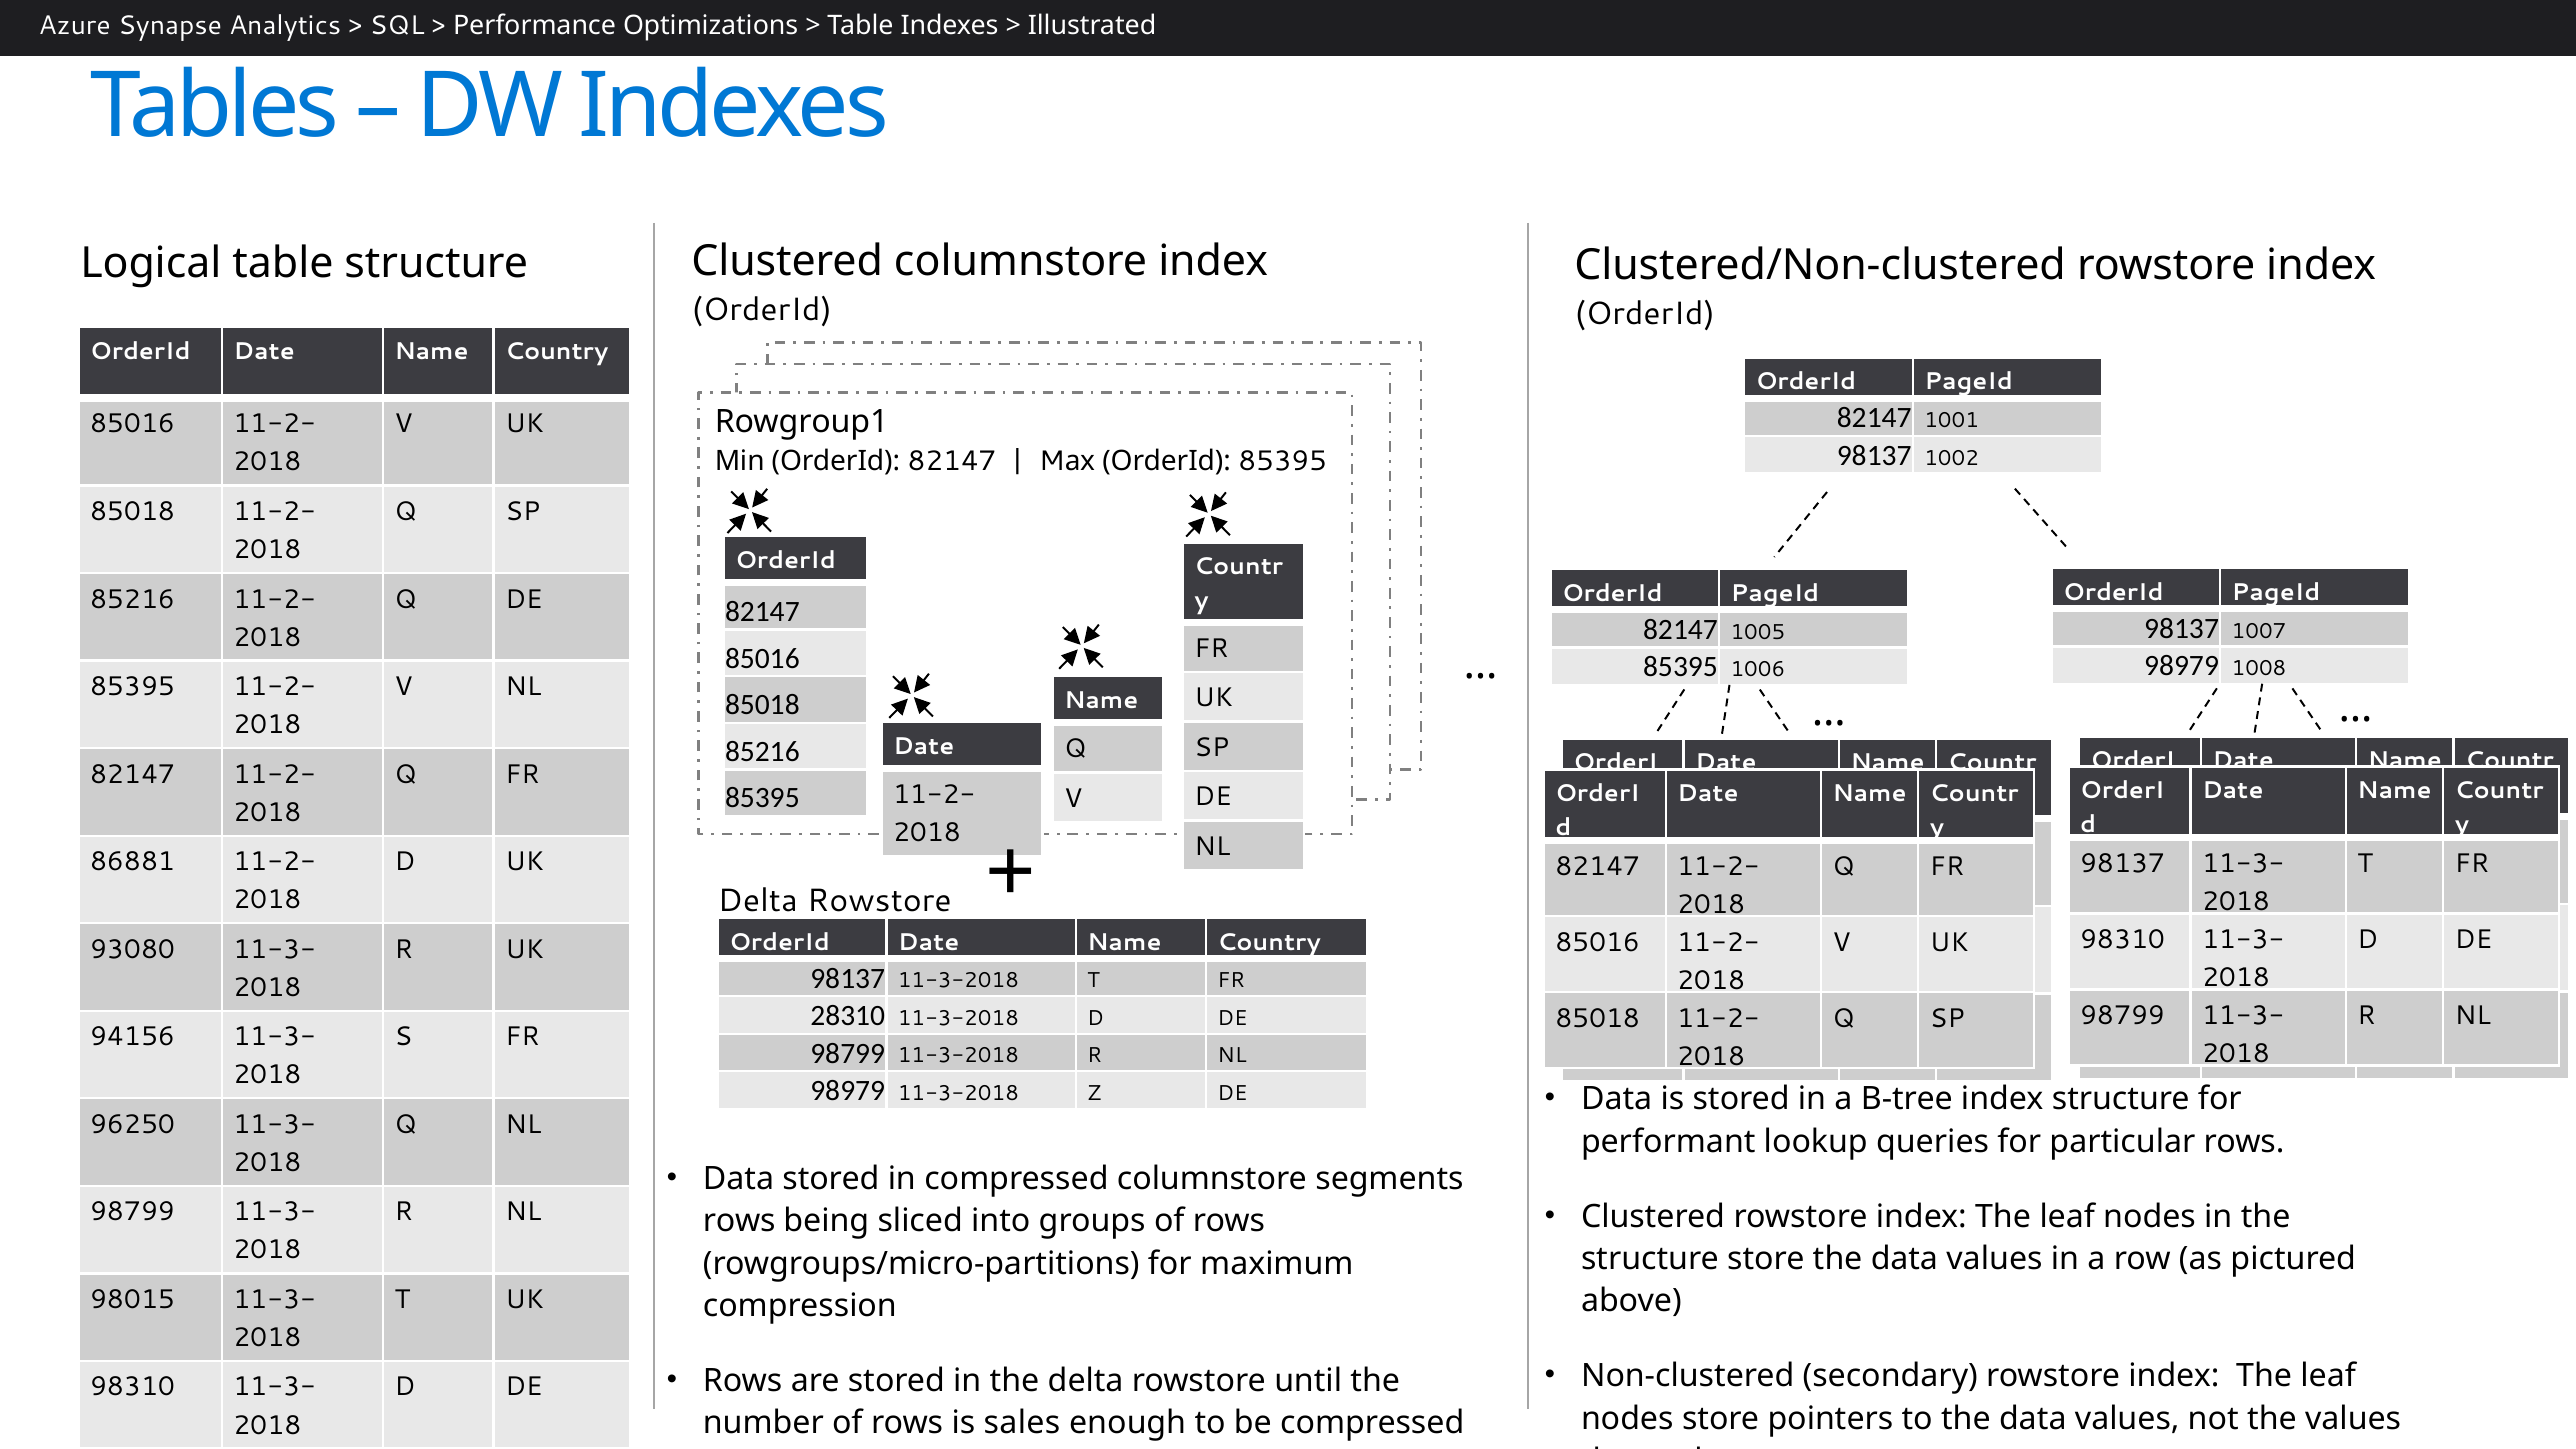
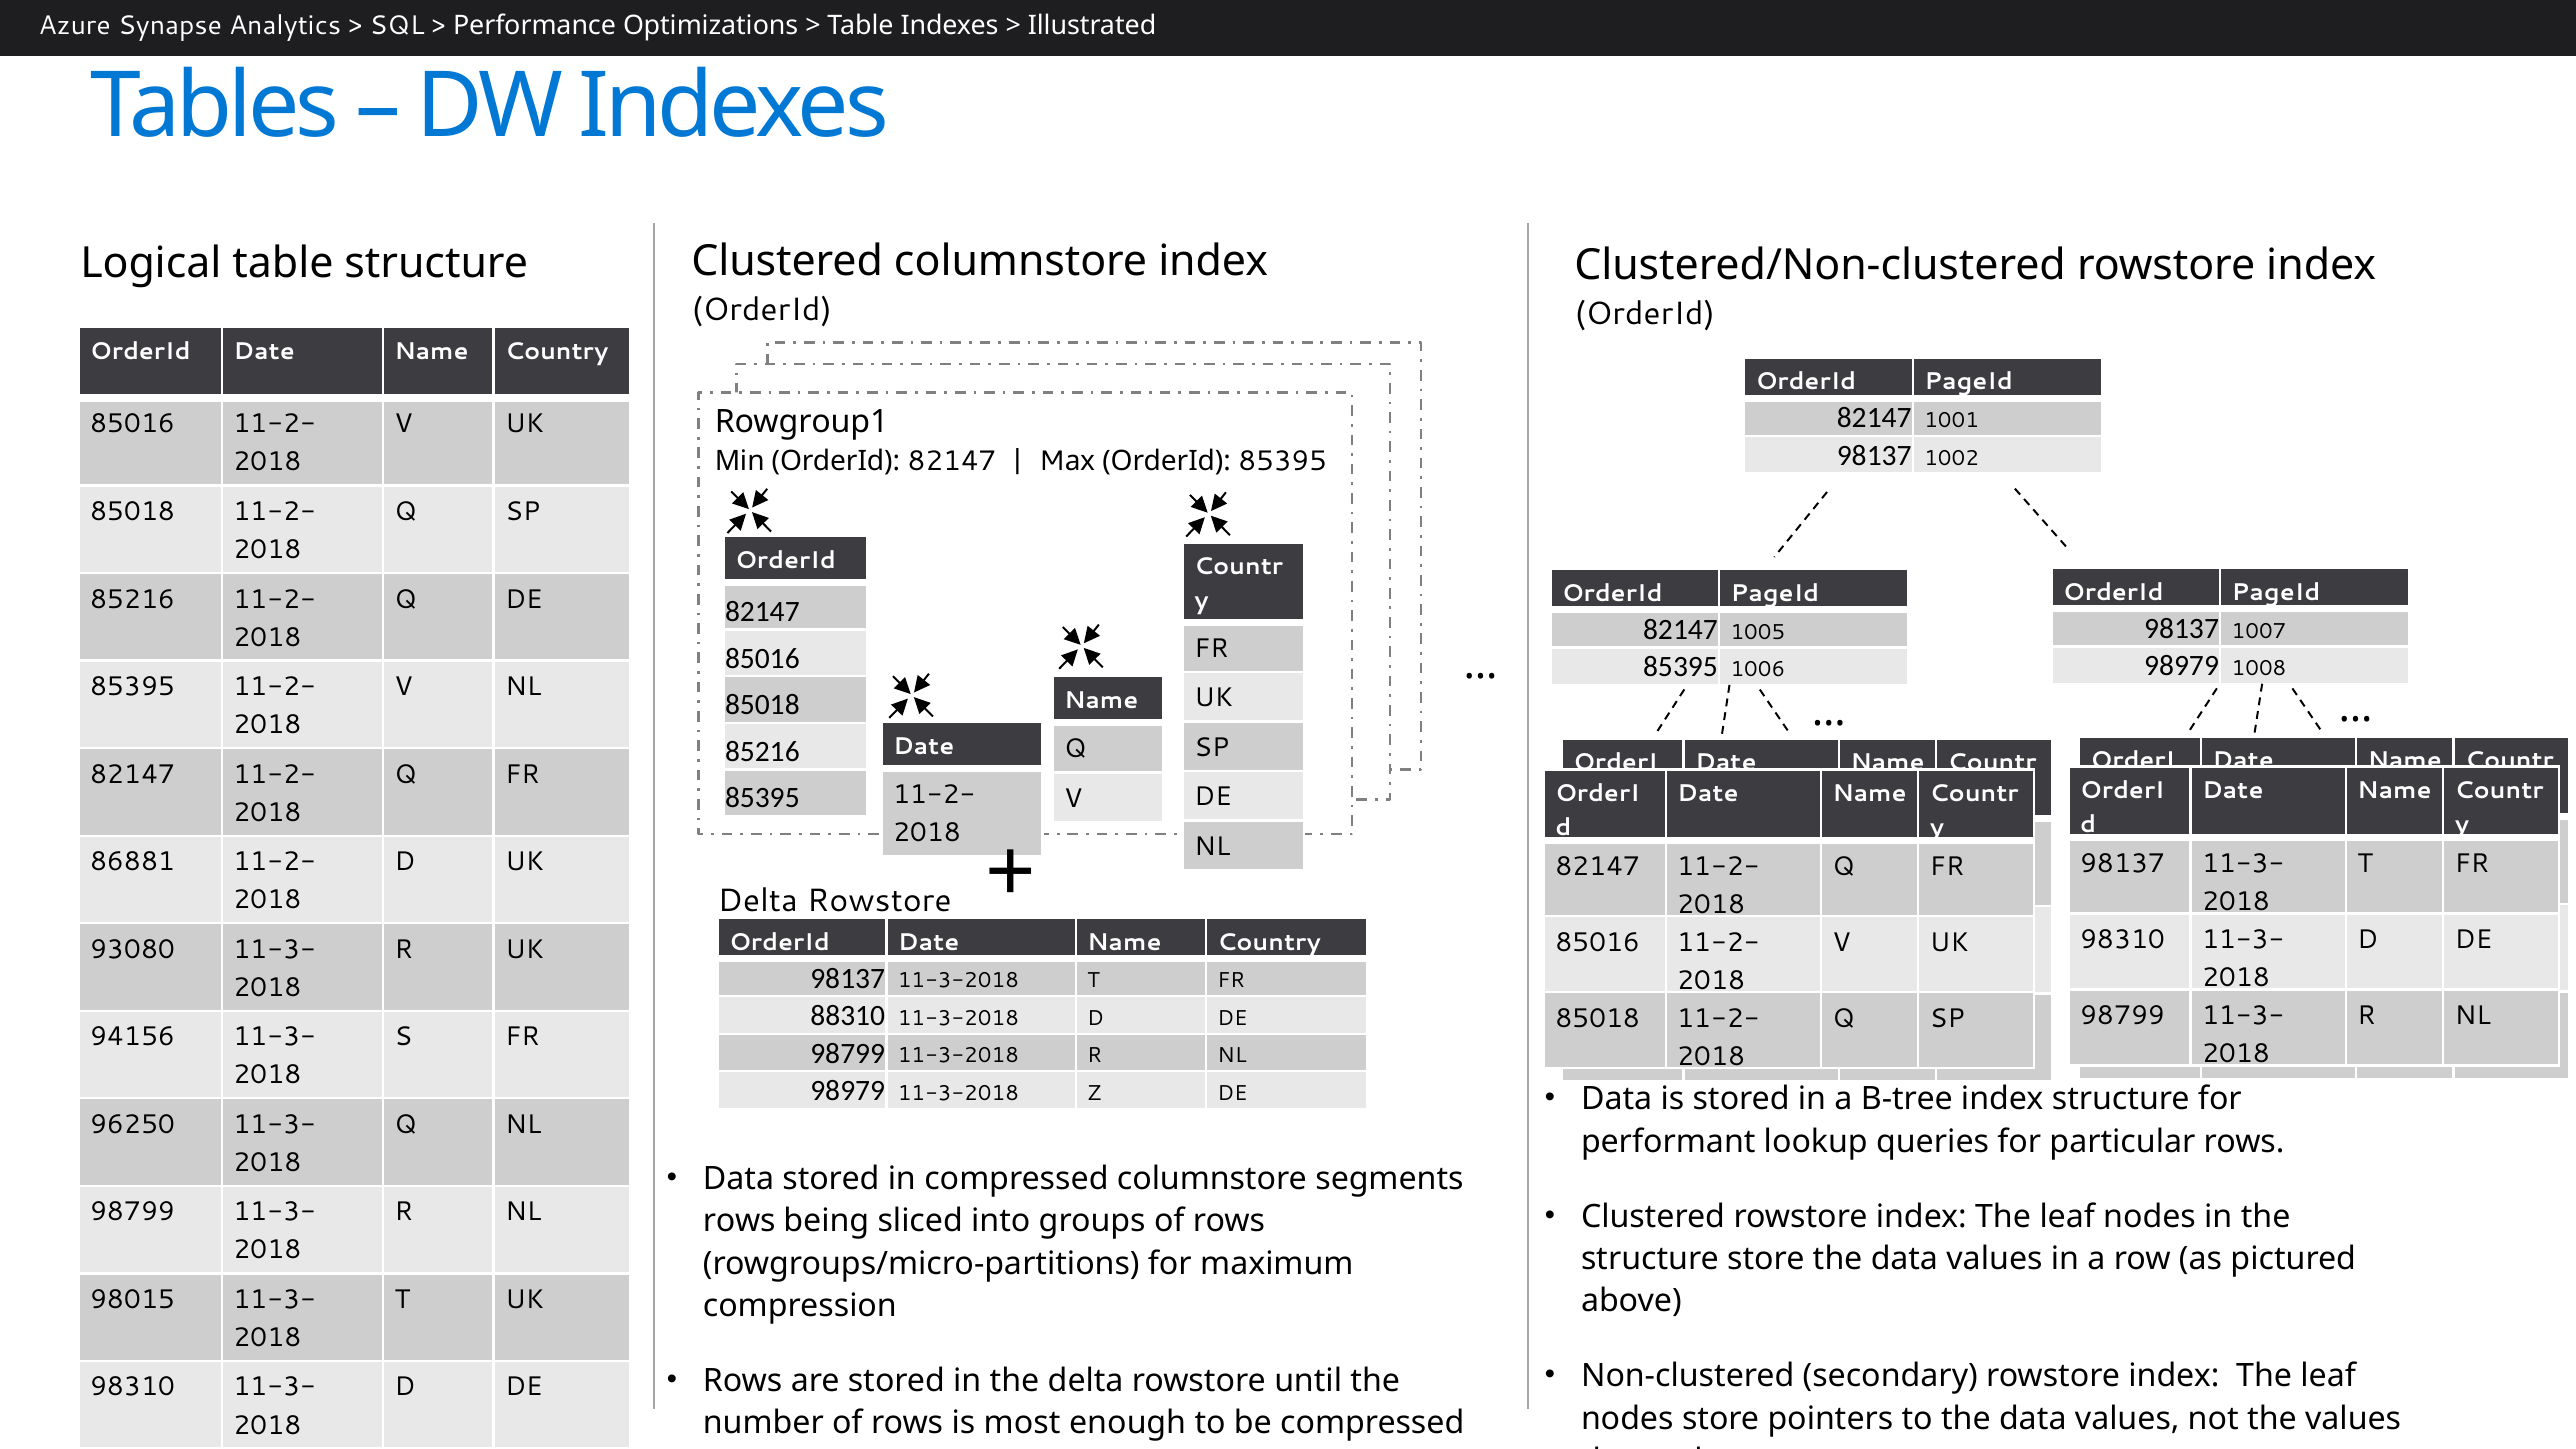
28310: 28310 -> 88310 (848, 1016)
sales: sales -> most (1022, 1423)
